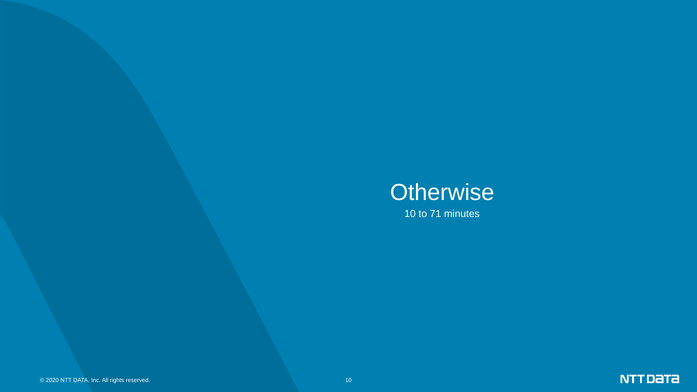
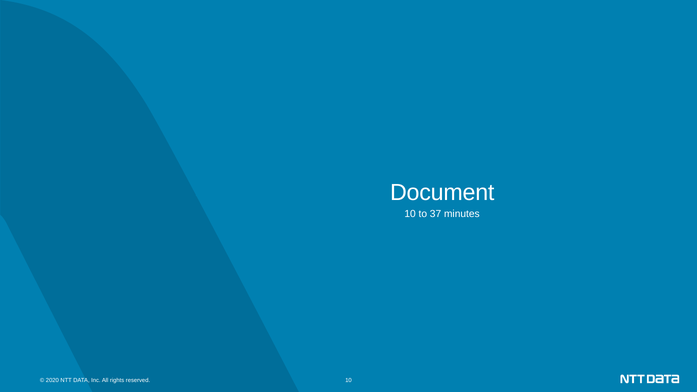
Otherwise: Otherwise -> Document (442, 193)
71: 71 -> 37 (436, 214)
